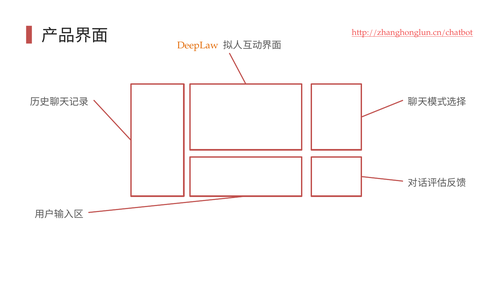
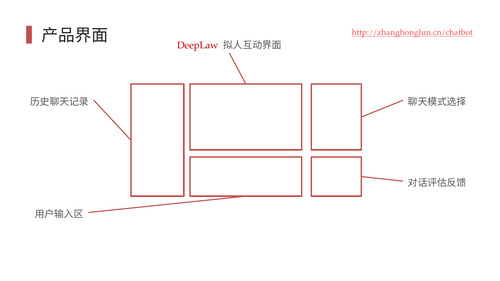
DeepLaw colour: orange -> red (198, 45)
